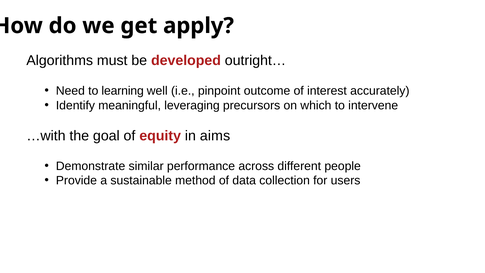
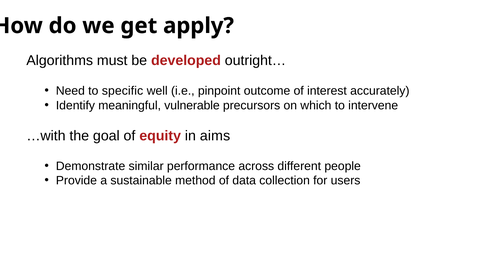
learning: learning -> specific (123, 91)
leveraging: leveraging -> vulnerable (192, 105)
